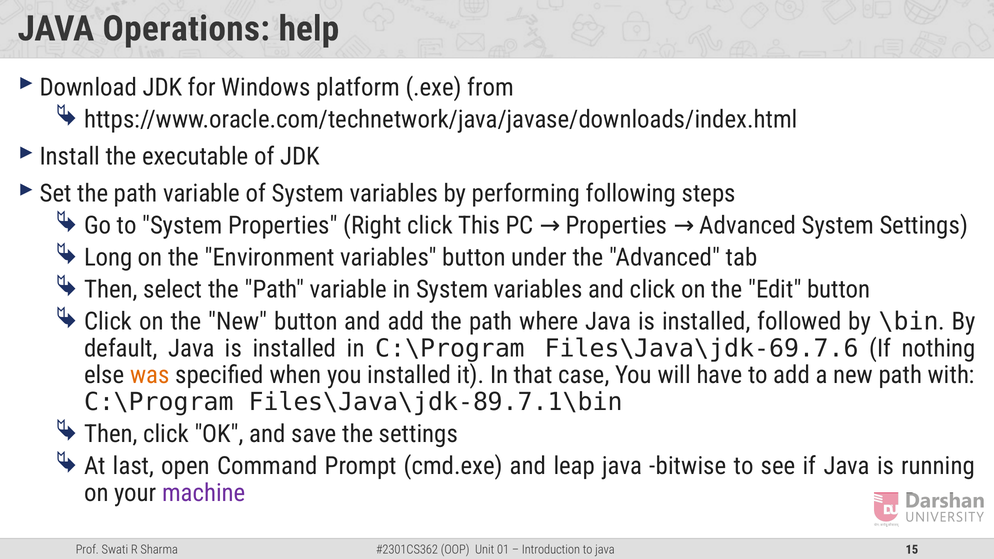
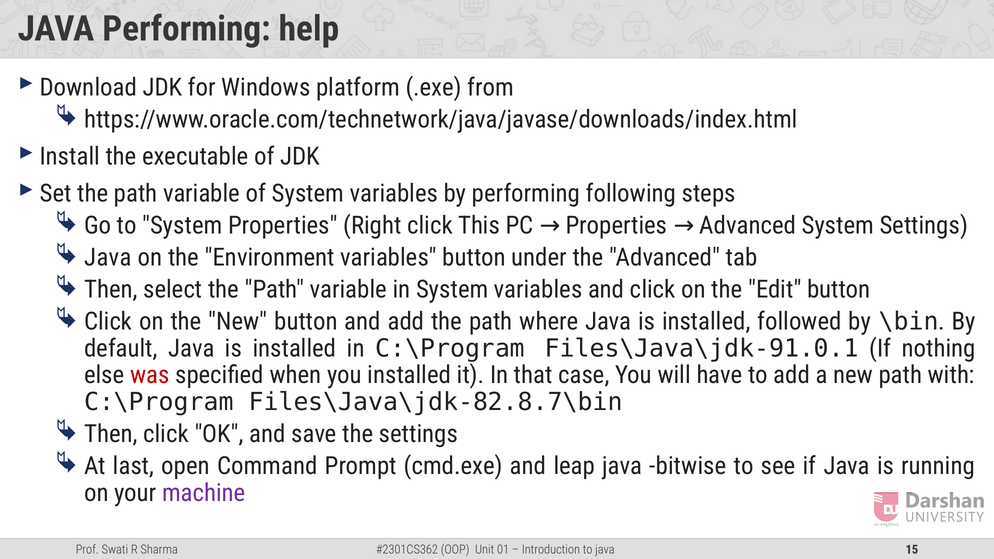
JAVA Operations: Operations -> Performing (186, 29)
Long: Long -> Java (108, 258)
Files\Java\jdk-69.7.6: Files\Java\jdk-69.7.6 -> Files\Java\jdk-91.0.1 (702, 349)
was colour: orange -> red (150, 375)
Files\Java\jdk-89.7.1\bin: Files\Java\jdk-89.7.1\bin -> Files\Java\jdk-82.8.7\bin (436, 402)
